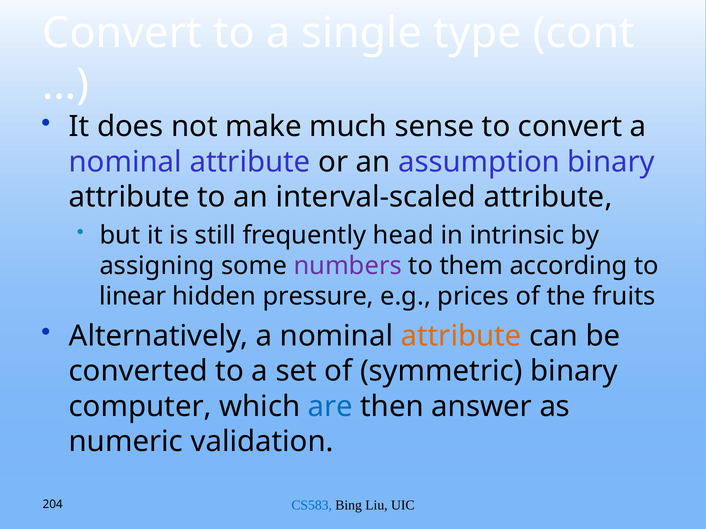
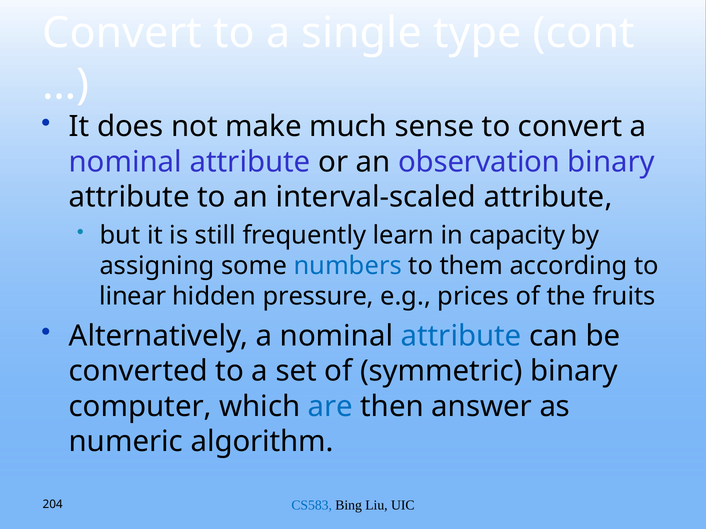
assumption: assumption -> observation (479, 162)
head: head -> learn (403, 236)
intrinsic: intrinsic -> capacity (517, 236)
numbers colour: purple -> blue (348, 266)
attribute colour: orange -> blue (461, 336)
validation: validation -> algorithm (262, 442)
